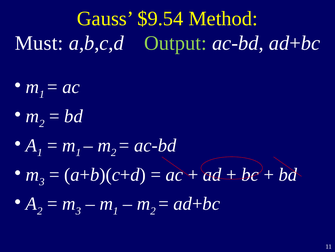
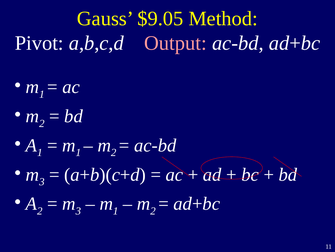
$9.54: $9.54 -> $9.05 (160, 18)
Must: Must -> Pivot (39, 43)
Output colour: light green -> pink (175, 43)
